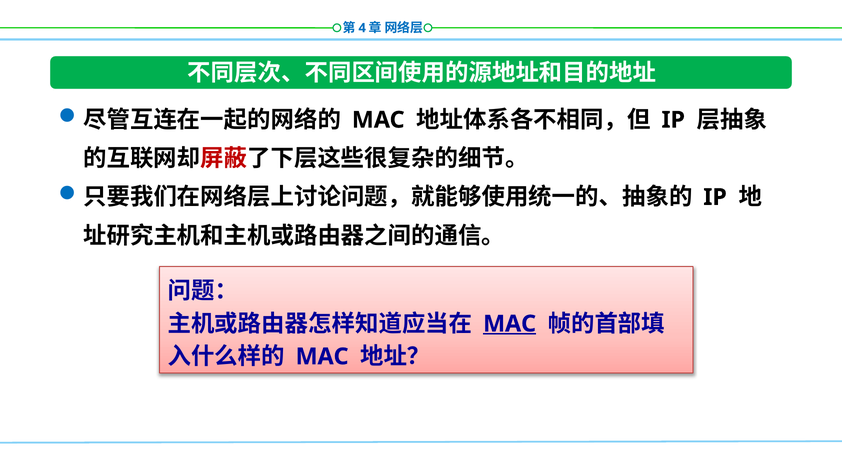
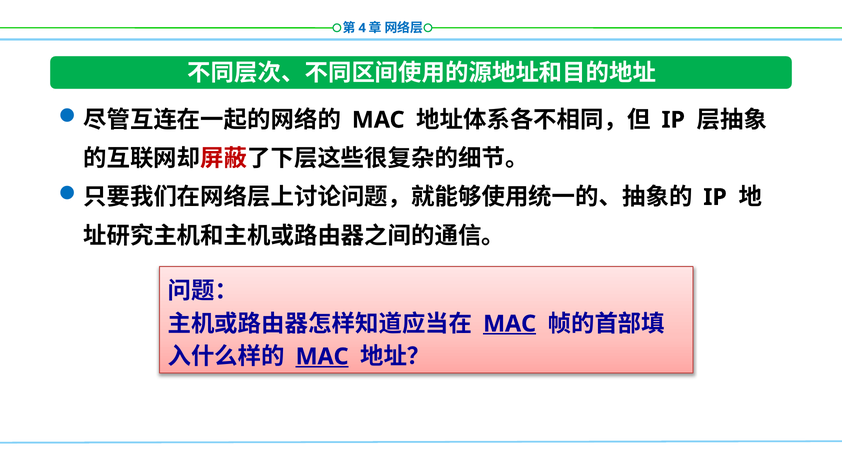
MAC underline: none -> present (322, 356)
